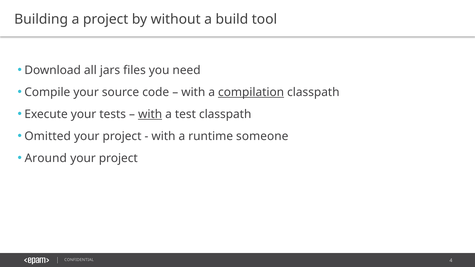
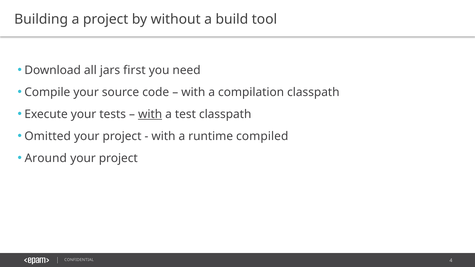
files: files -> first (134, 70)
compilation underline: present -> none (251, 92)
someone: someone -> compiled (262, 136)
